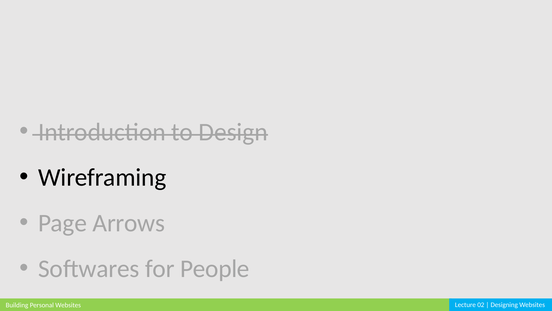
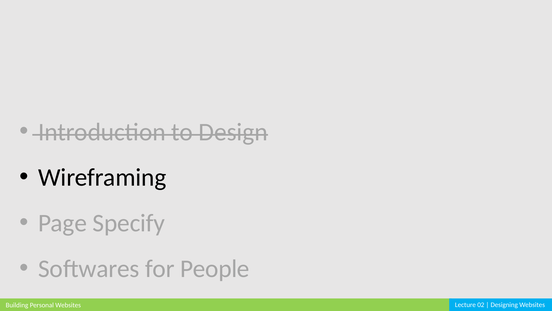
Arrows: Arrows -> Specify (129, 223)
